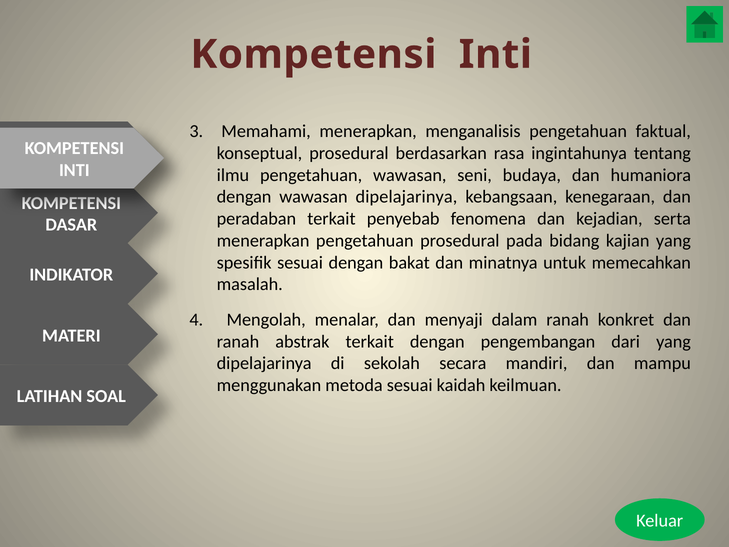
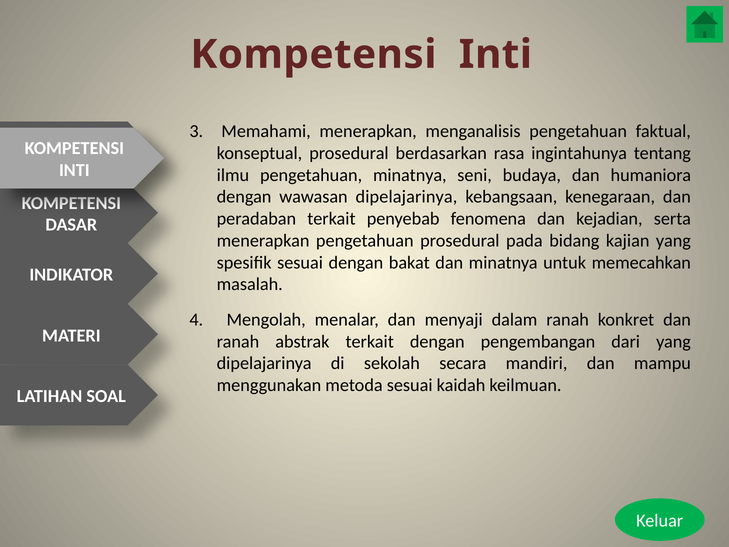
pengetahuan wawasan: wawasan -> minatnya (410, 175)
